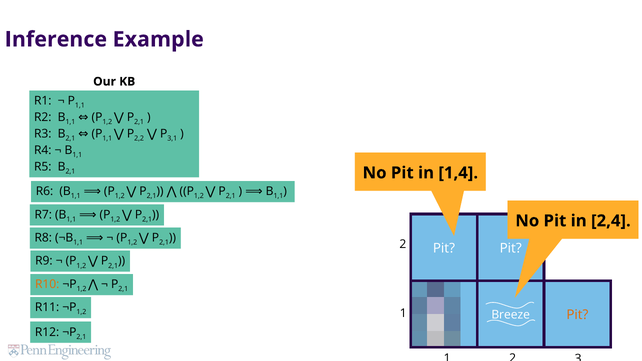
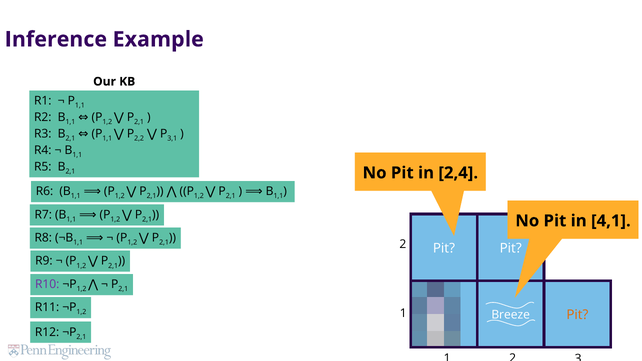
1,4: 1,4 -> 2,4 (458, 173)
2,4: 2,4 -> 4,1 (611, 221)
R10 colour: orange -> purple (47, 285)
